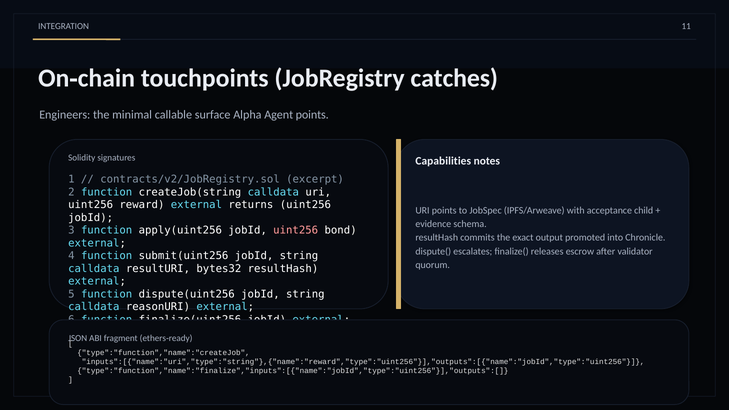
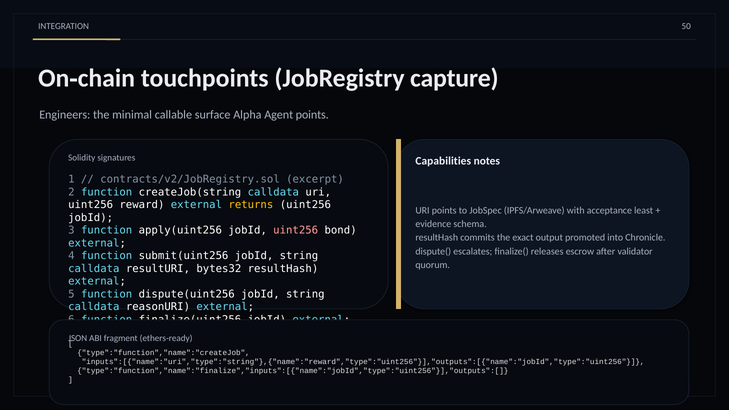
11: 11 -> 50 (686, 26)
catches: catches -> capture (454, 78)
returns colour: white -> yellow (251, 205)
child: child -> least (644, 210)
